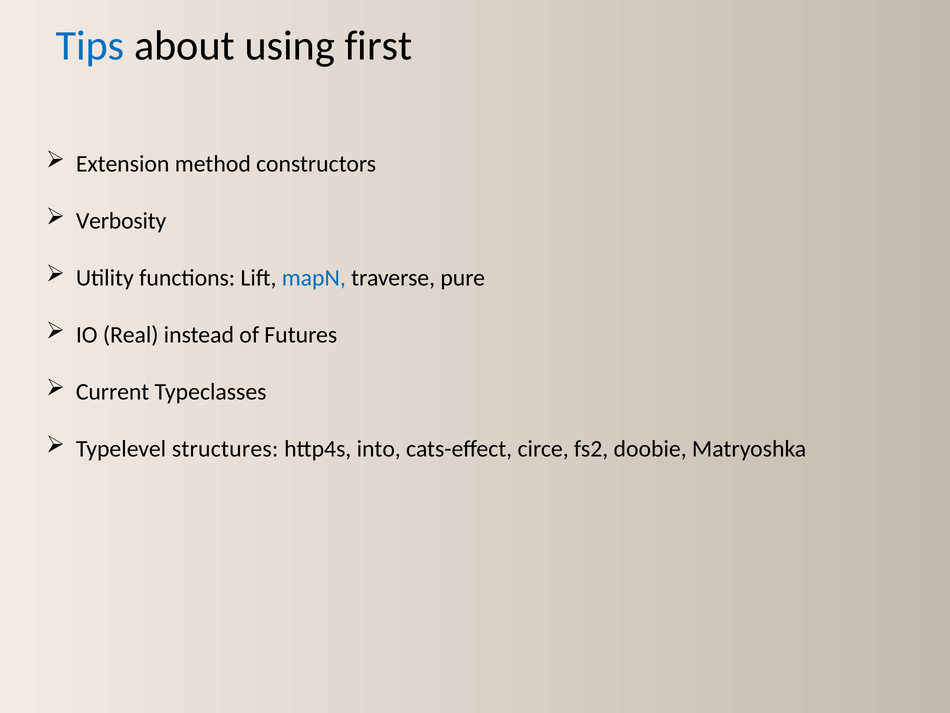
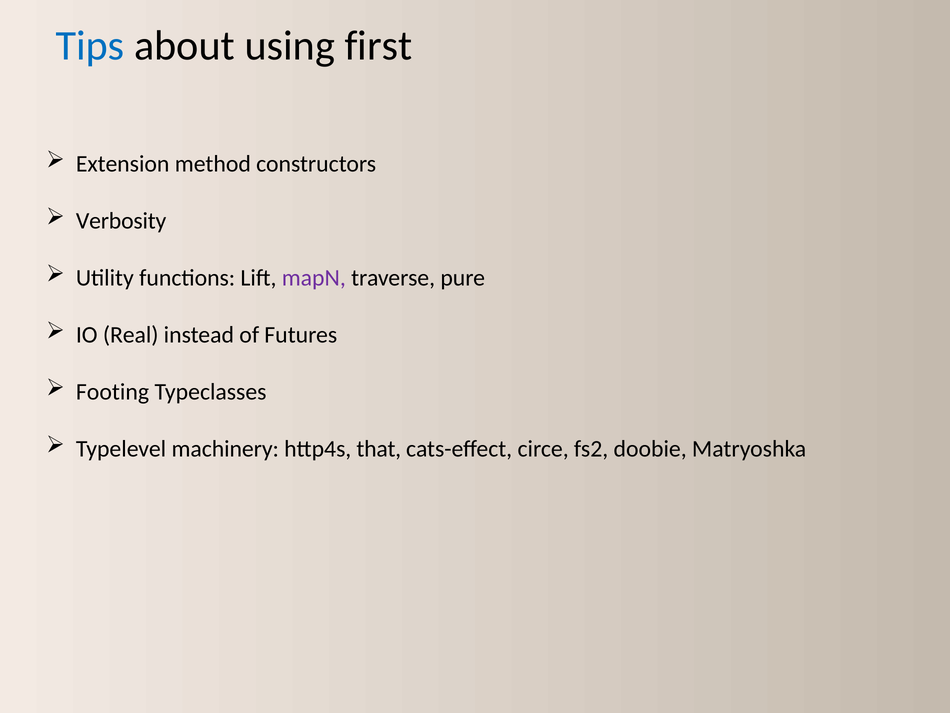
mapN colour: blue -> purple (314, 278)
Current: Current -> Footing (112, 392)
structures: structures -> machinery (225, 449)
into: into -> that (379, 449)
